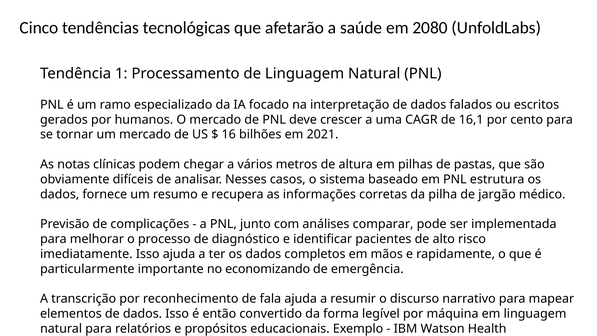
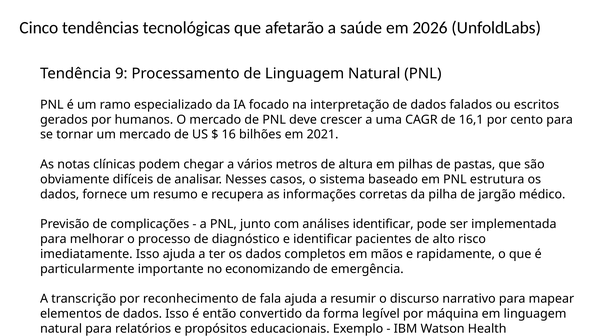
2080: 2080 -> 2026 (430, 28)
1: 1 -> 9 (121, 73)
análises comparar: comparar -> identificar (383, 224)
